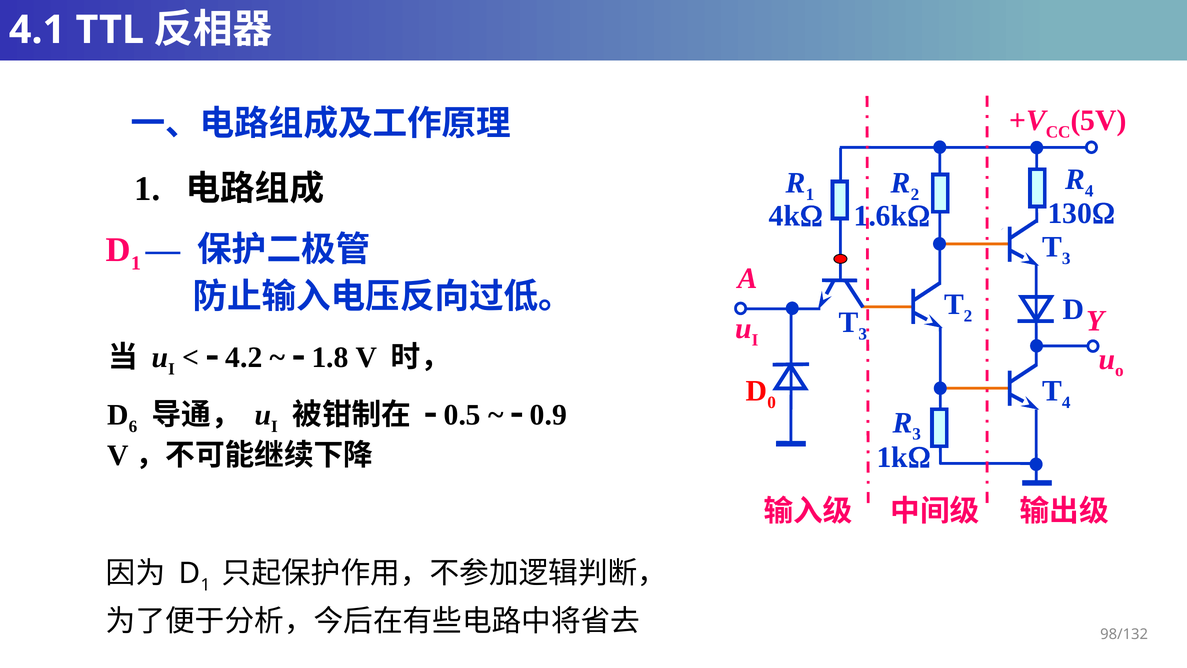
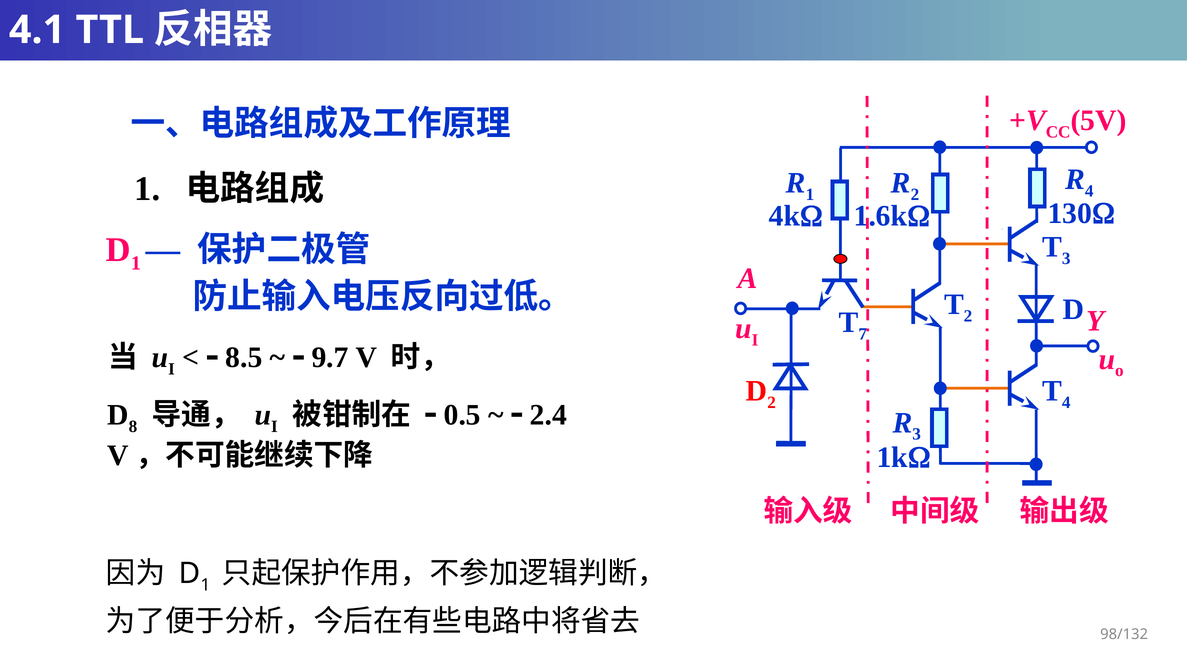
3: 3 -> 7 (863, 334)
4.2: 4.2 -> 8.5 (244, 358)
1.8: 1.8 -> 9.7 (330, 358)
D 0: 0 -> 2 (772, 402)
6: 6 -> 8 (133, 426)
0.9: 0.9 -> 2.4 (548, 415)
